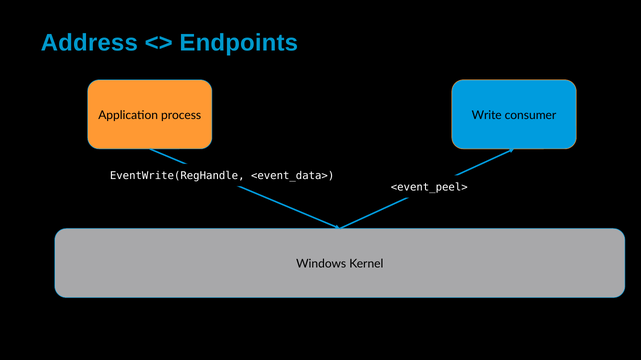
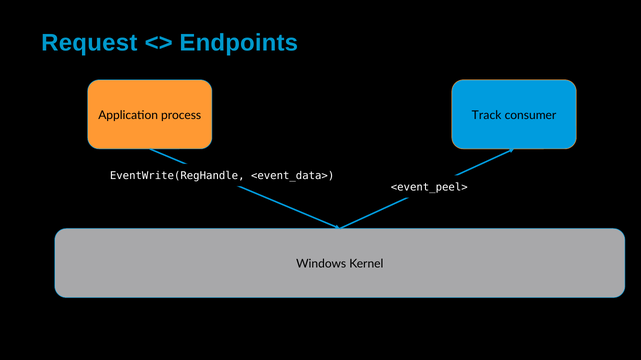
Address: Address -> Request (89, 43)
Write: Write -> Track (487, 115)
